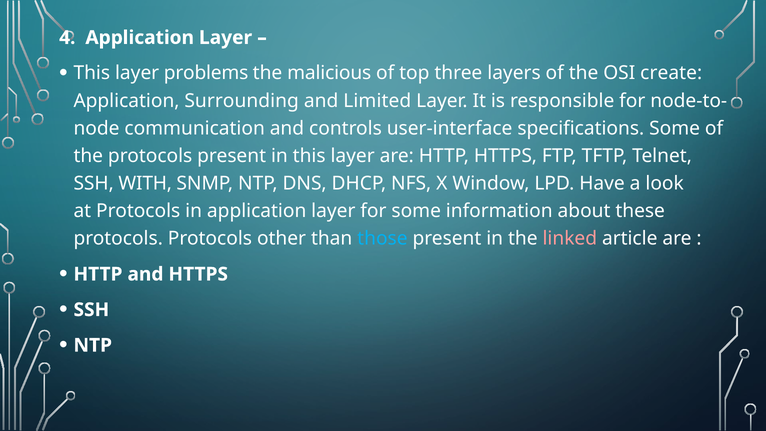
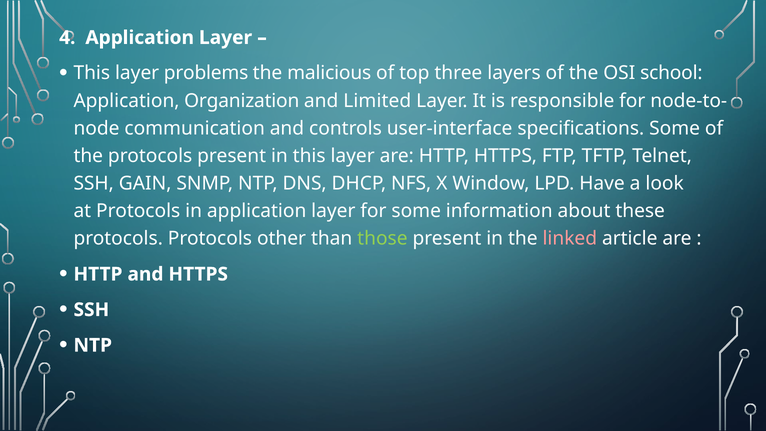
create: create -> school (671, 73)
Surrounding: Surrounding -> Organization (242, 101)
WITH: WITH -> GAIN (145, 183)
those colour: light blue -> light green (382, 239)
